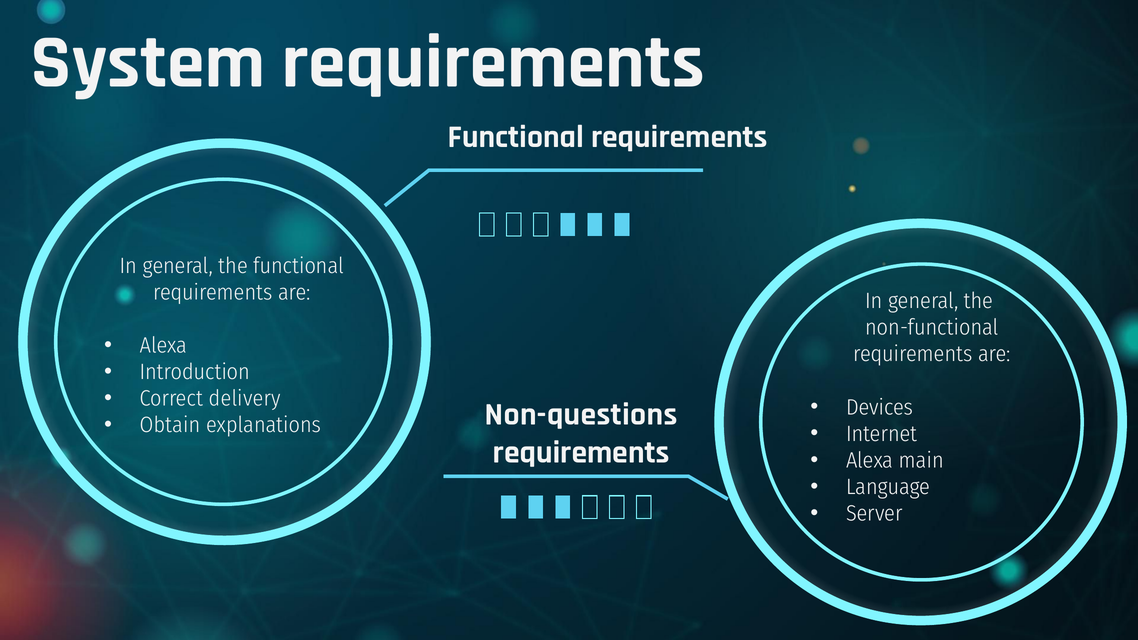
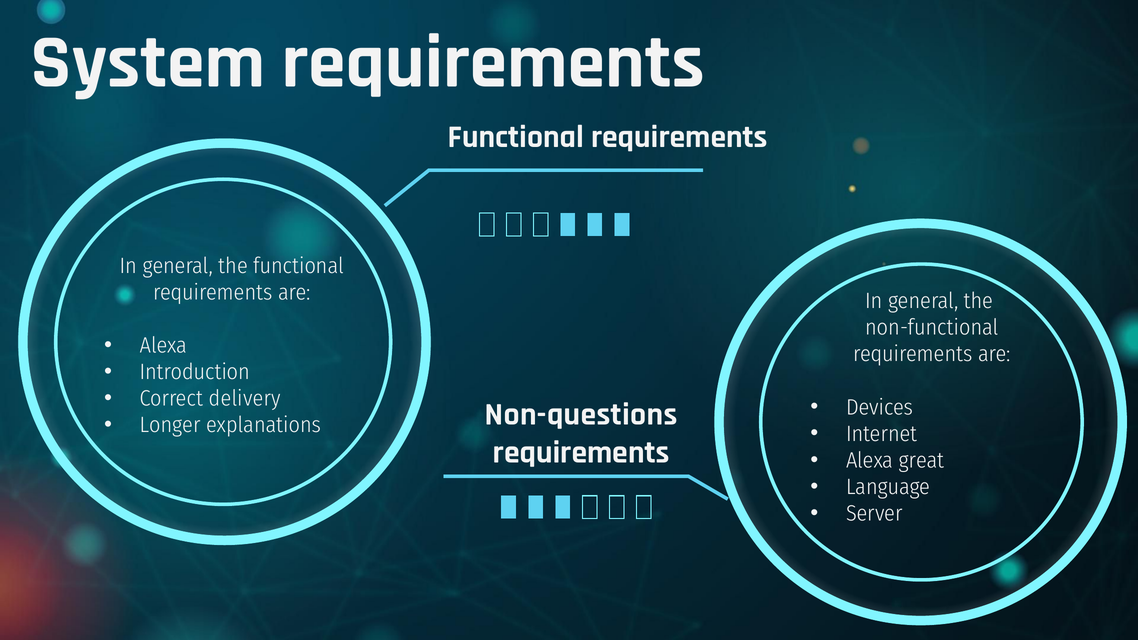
Obtain: Obtain -> Longer (170, 425)
main: main -> great (921, 461)
